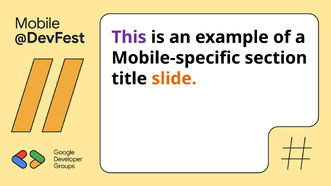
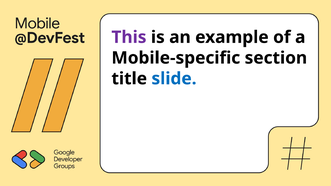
slide colour: orange -> blue (174, 79)
